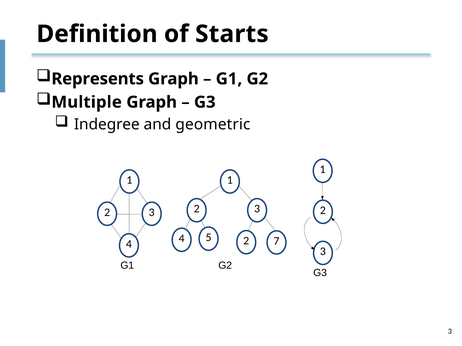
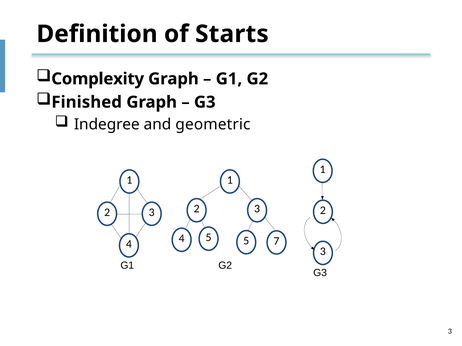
Represents: Represents -> Complexity (98, 79)
Multiple: Multiple -> Finished (87, 102)
5 2: 2 -> 5 (246, 241)
